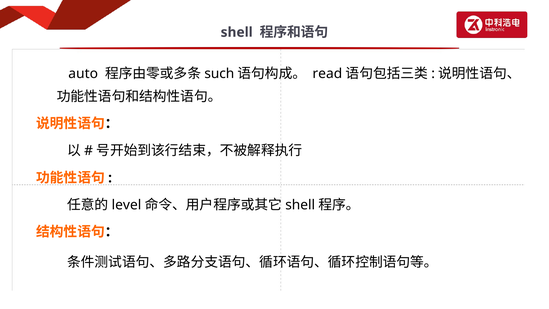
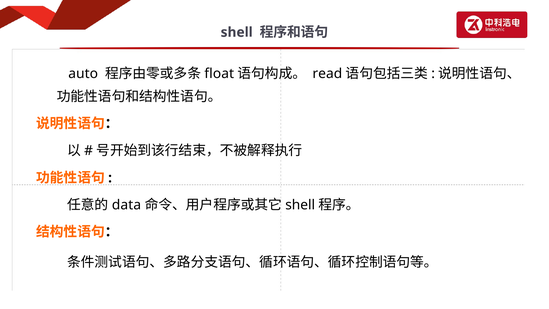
such: such -> float (219, 74)
level: level -> data (126, 205)
